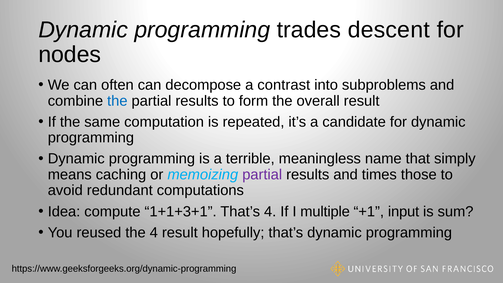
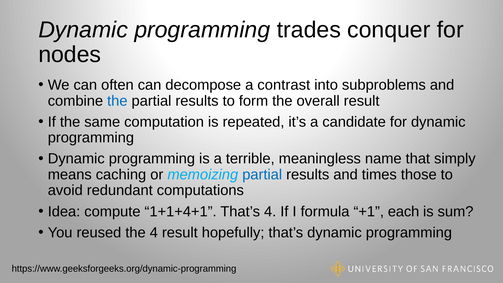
descent: descent -> conquer (389, 30)
partial colour: purple -> blue (262, 175)
1+1+3+1: 1+1+3+1 -> 1+1+4+1 (181, 211)
multiple: multiple -> formula (325, 211)
input: input -> each (404, 211)
